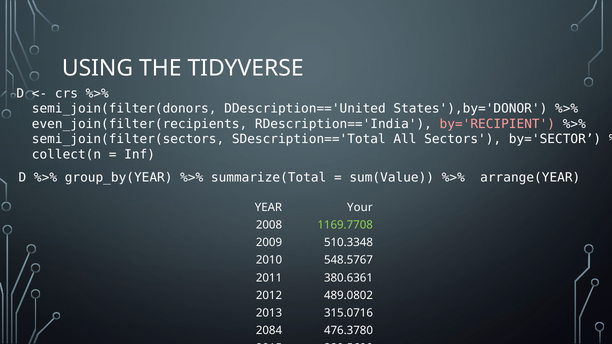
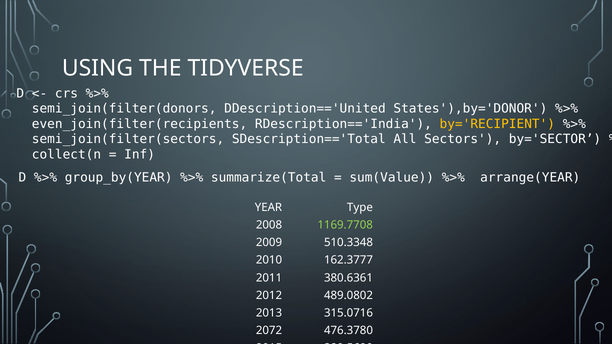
by='RECIPIENT colour: pink -> yellow (497, 124)
Your: Your -> Type (360, 208)
548.5767: 548.5767 -> 162.3777 (348, 260)
2084: 2084 -> 2072 (269, 331)
